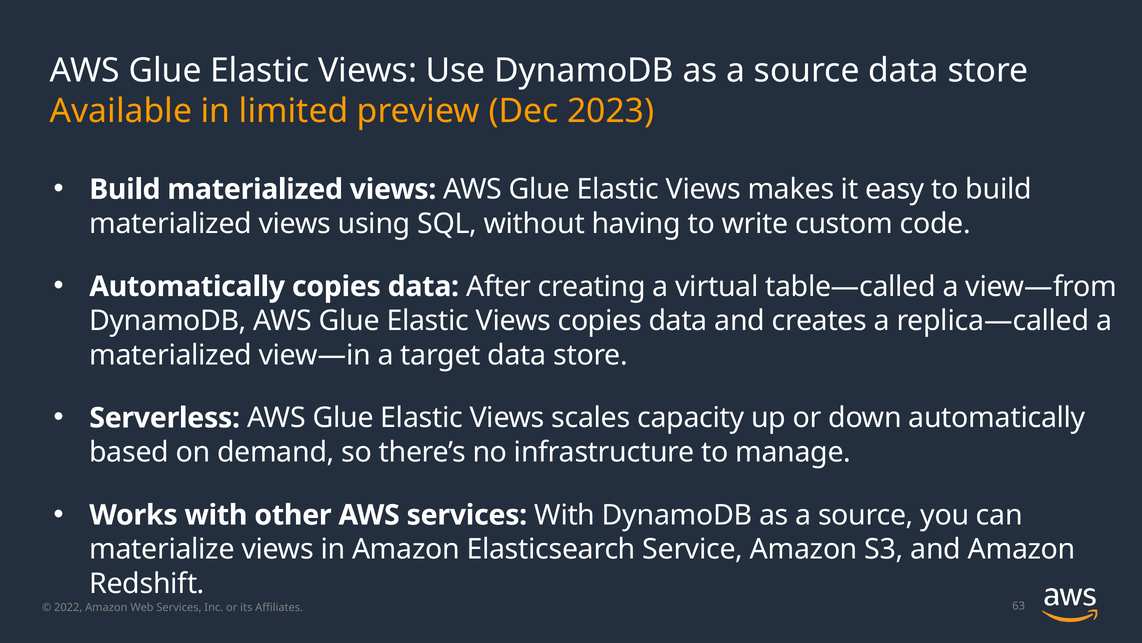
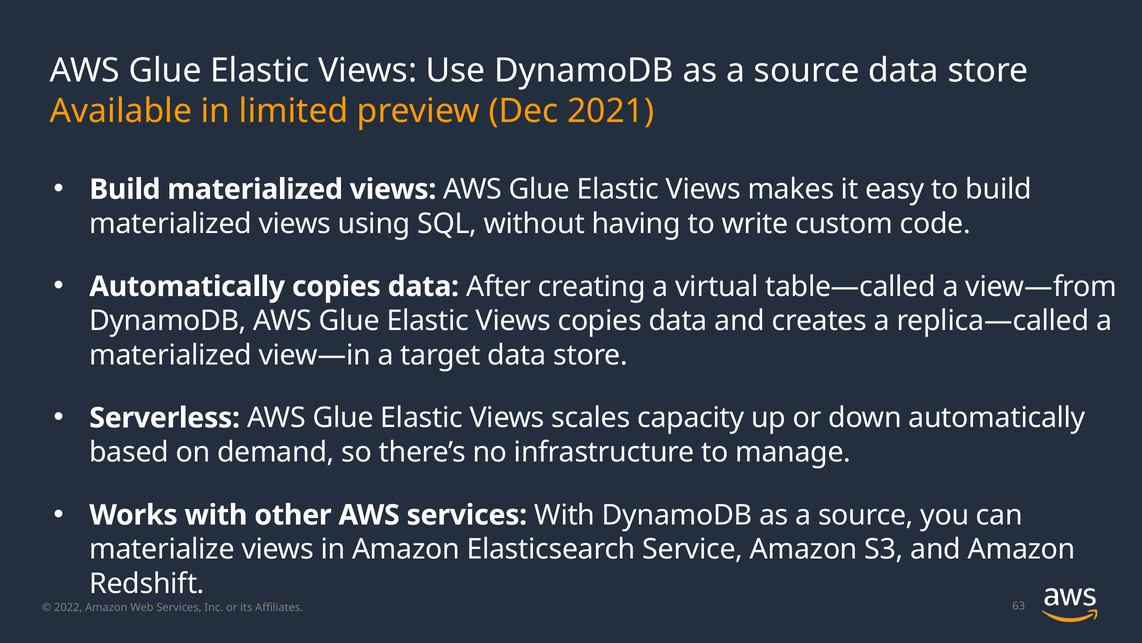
2023: 2023 -> 2021 (611, 111)
